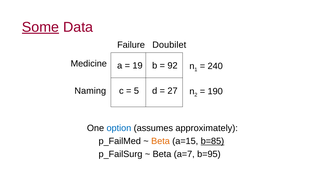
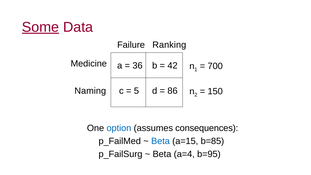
Doubilet: Doubilet -> Ranking (169, 45)
19: 19 -> 36 (138, 66)
92: 92 -> 42 (173, 66)
240: 240 -> 700 (215, 66)
27: 27 -> 86 (173, 91)
190: 190 -> 150 (215, 91)
approximately: approximately -> consequences (207, 128)
Beta colour: orange -> blue (160, 141)
b=85 underline: present -> none (212, 141)
a=7: a=7 -> a=4 (184, 154)
